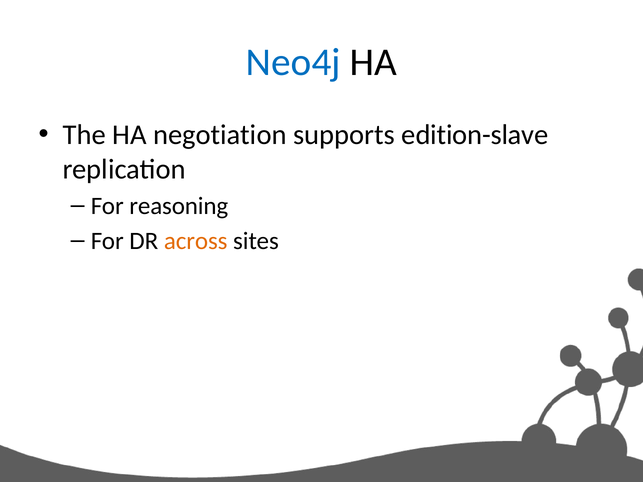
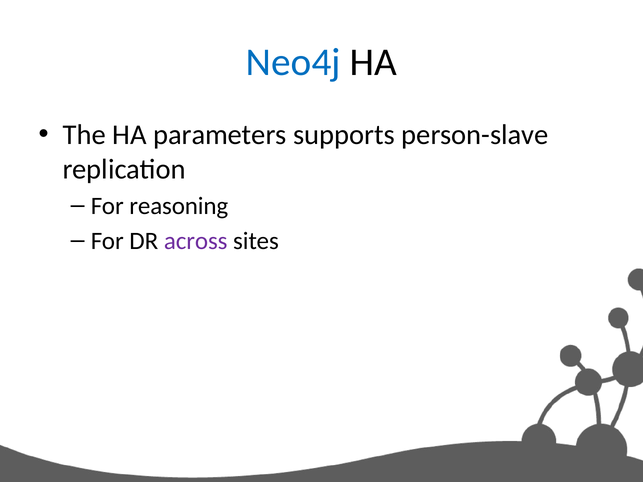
negotiation: negotiation -> parameters (220, 135)
edition-slave: edition-slave -> person-slave (475, 135)
across colour: orange -> purple (196, 241)
